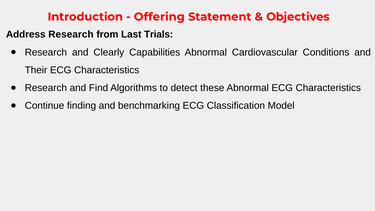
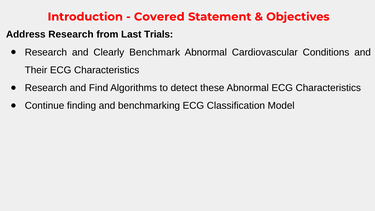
Offering: Offering -> Covered (159, 17)
Capabilities: Capabilities -> Benchmark (155, 52)
